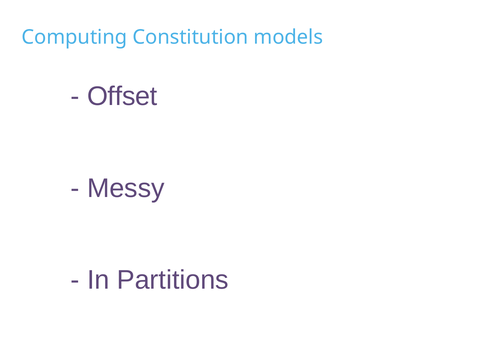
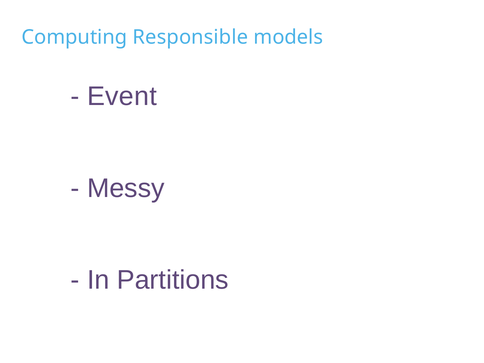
Constitution: Constitution -> Responsible (190, 37)
Offset: Offset -> Event (122, 96)
